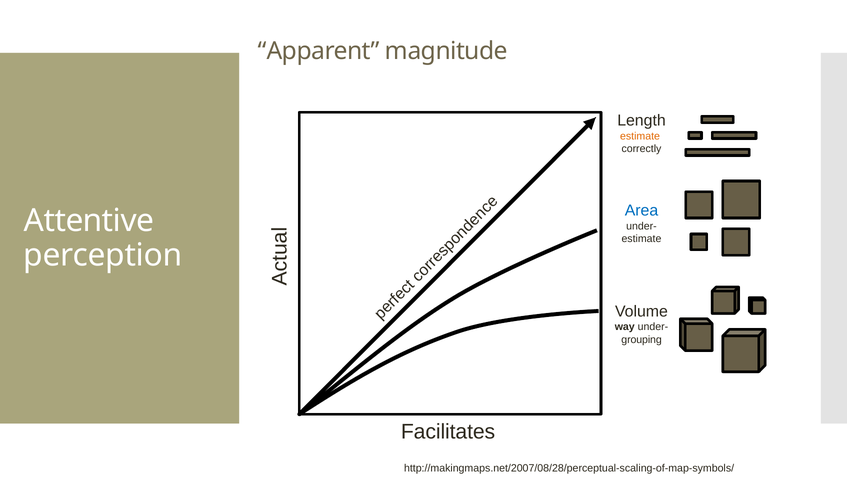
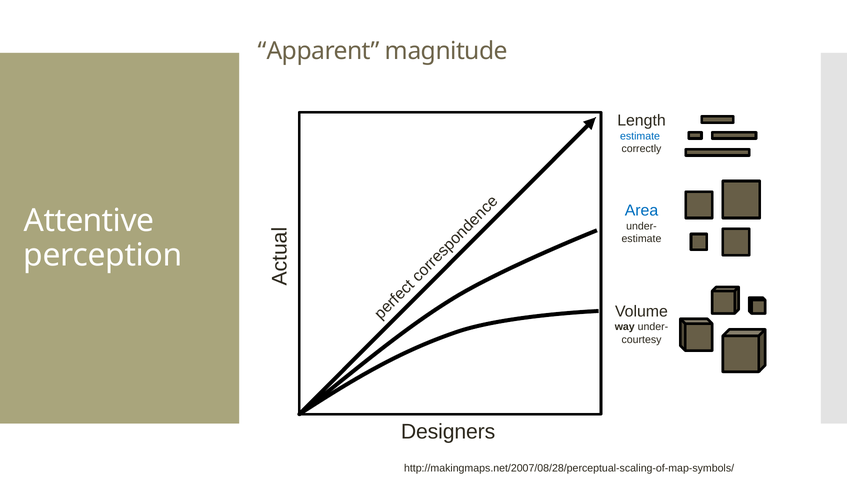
estimate colour: orange -> blue (640, 136)
grouping: grouping -> courtesy (642, 339)
Facilitates: Facilitates -> Designers (448, 431)
